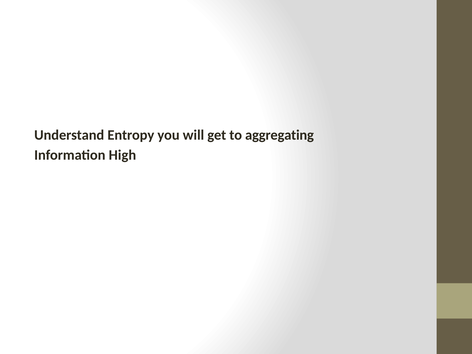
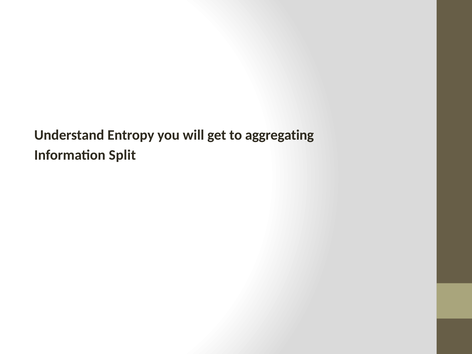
High: High -> Split (122, 155)
